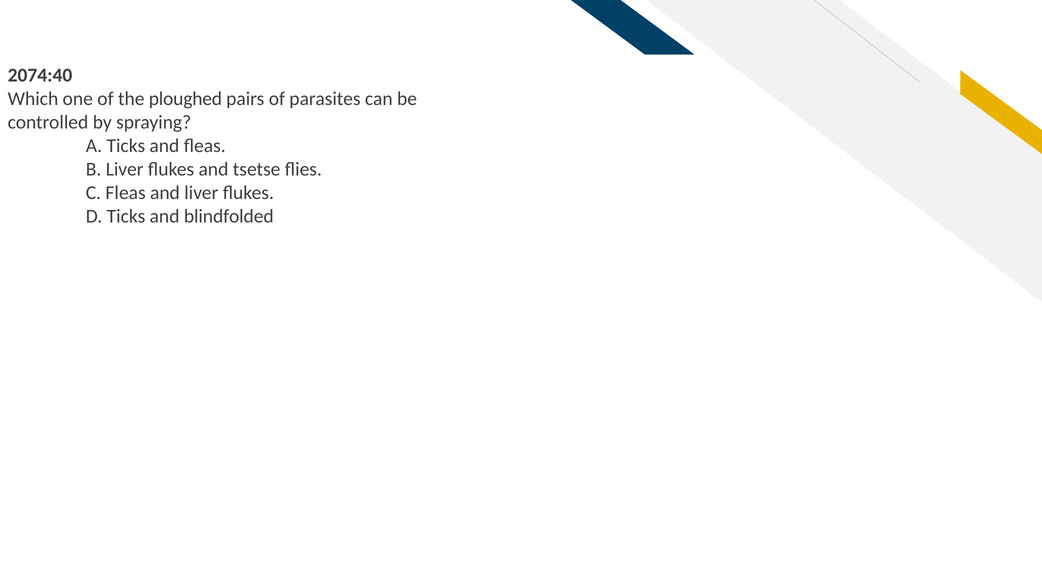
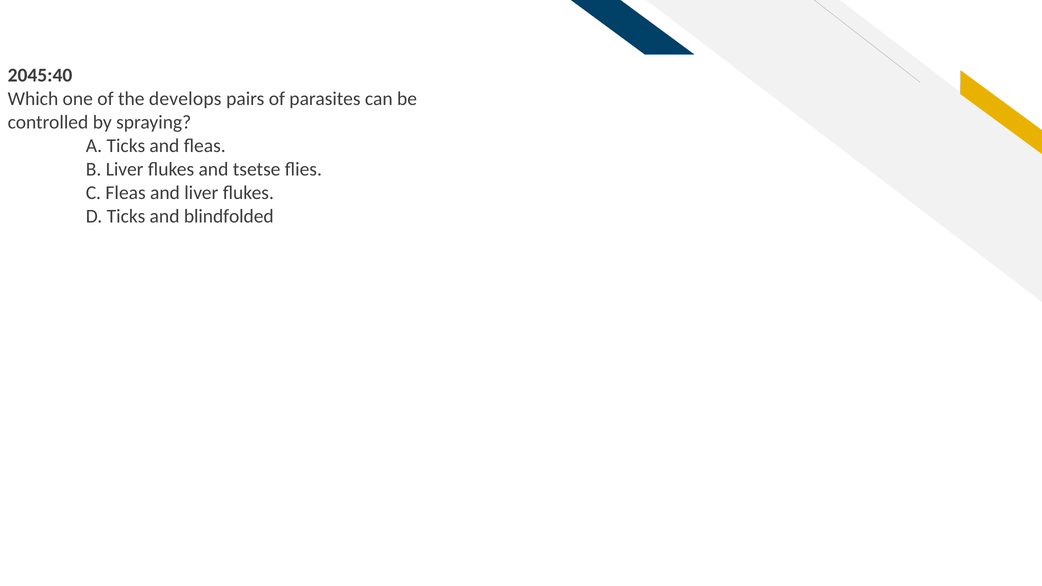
2074:40: 2074:40 -> 2045:40 (40, 76)
ploughed: ploughed -> develops (185, 99)
